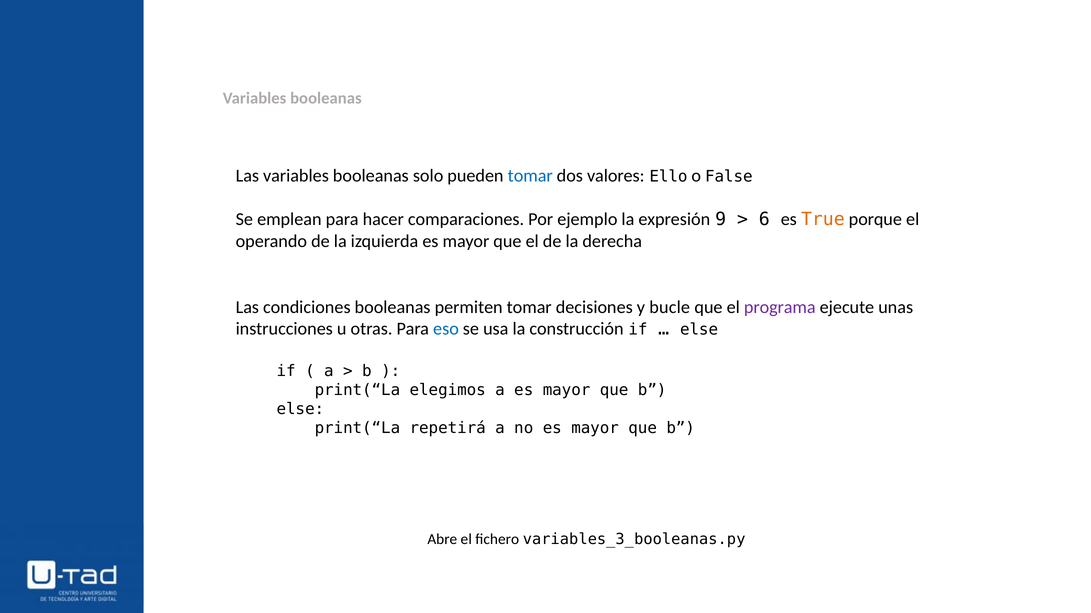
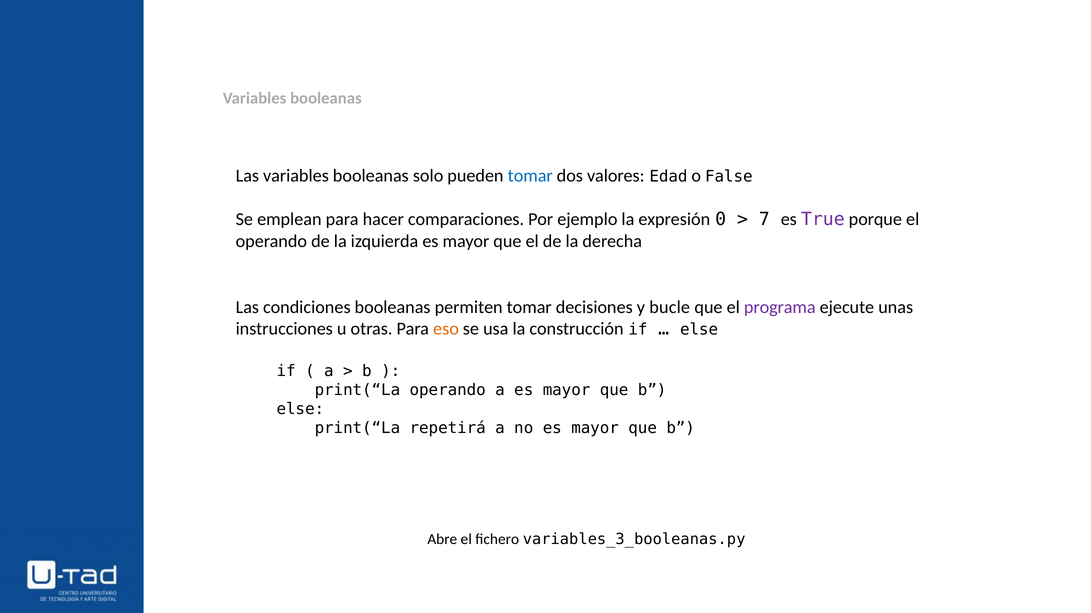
Ello: Ello -> Edad (668, 177)
9: 9 -> 0 (721, 220)
6: 6 -> 7 (764, 220)
True colour: orange -> purple (823, 220)
eso colour: blue -> orange (446, 329)
print(“La elegimos: elegimos -> operando (448, 390)
